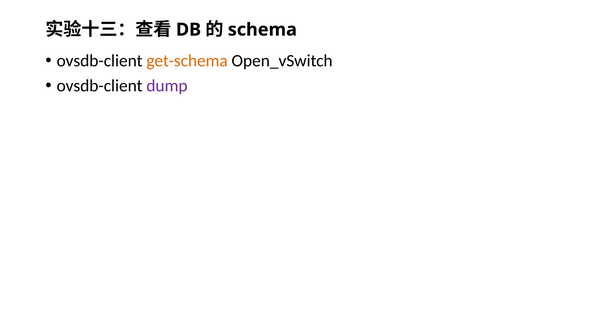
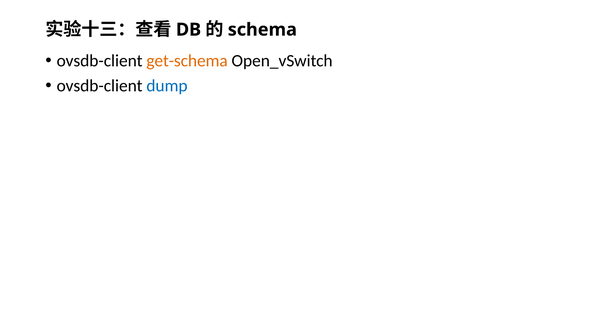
dump colour: purple -> blue (167, 86)
